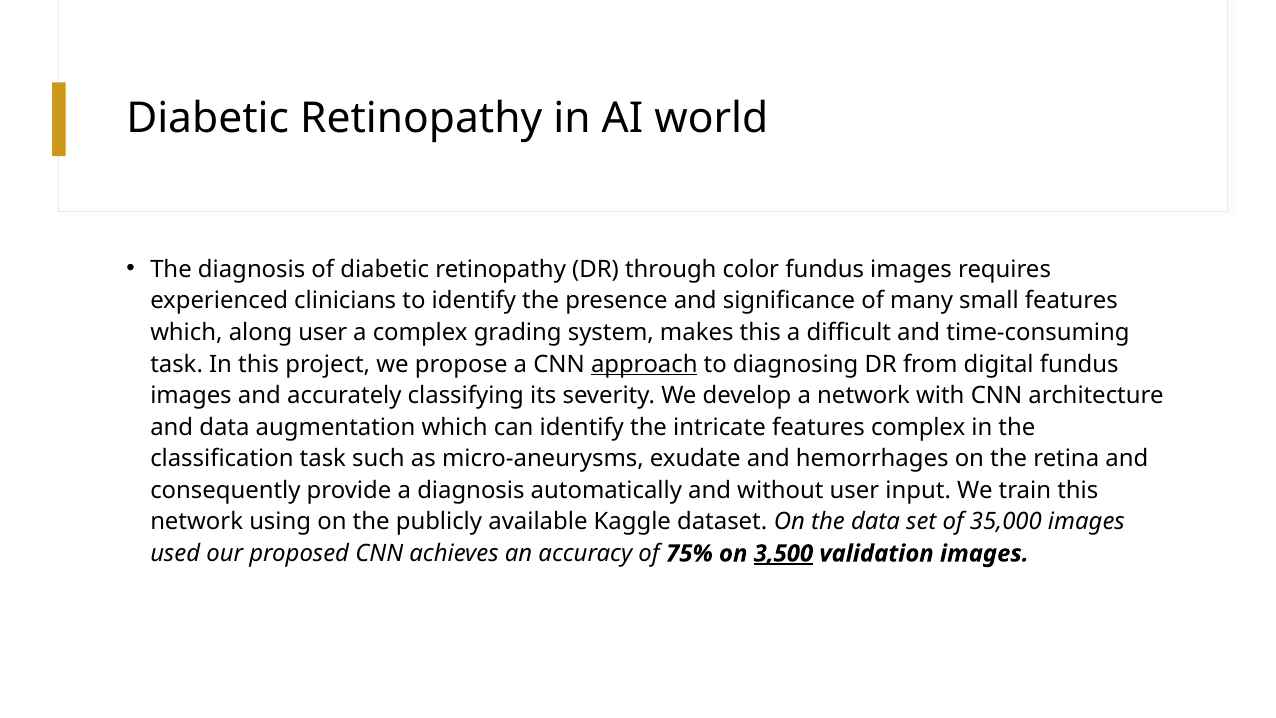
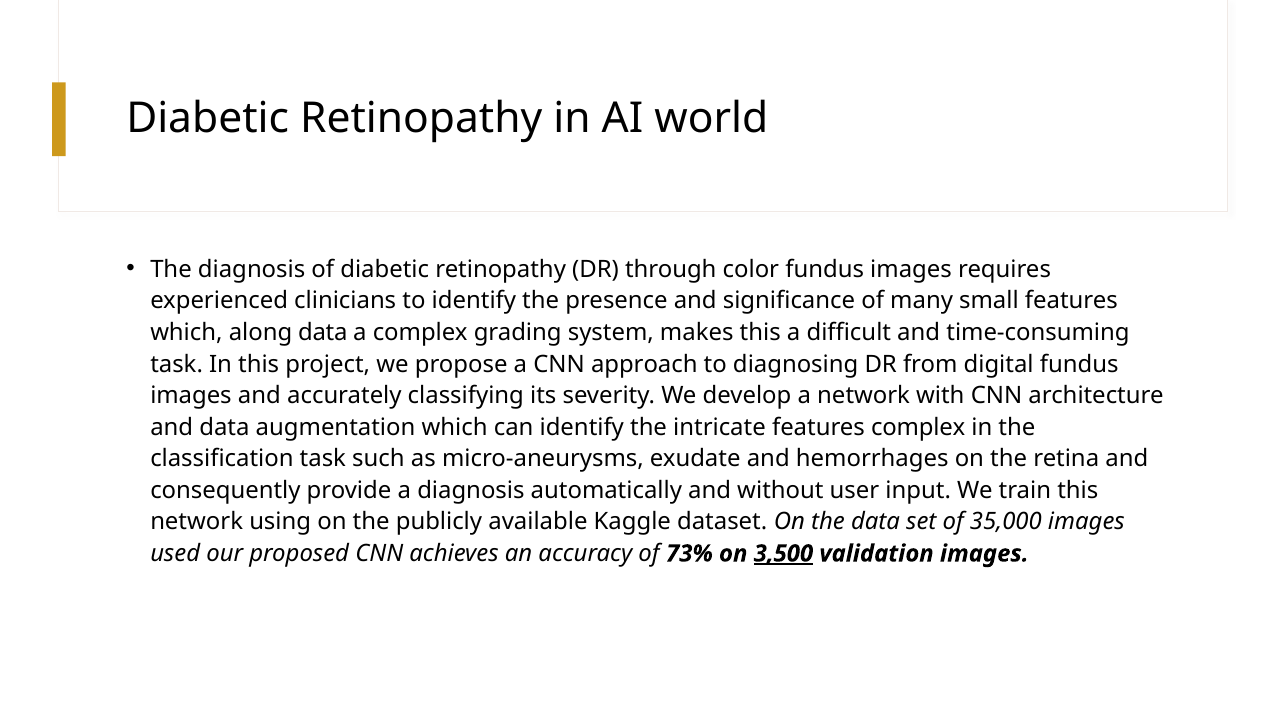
along user: user -> data (323, 332)
approach underline: present -> none (644, 364)
75%: 75% -> 73% (689, 553)
